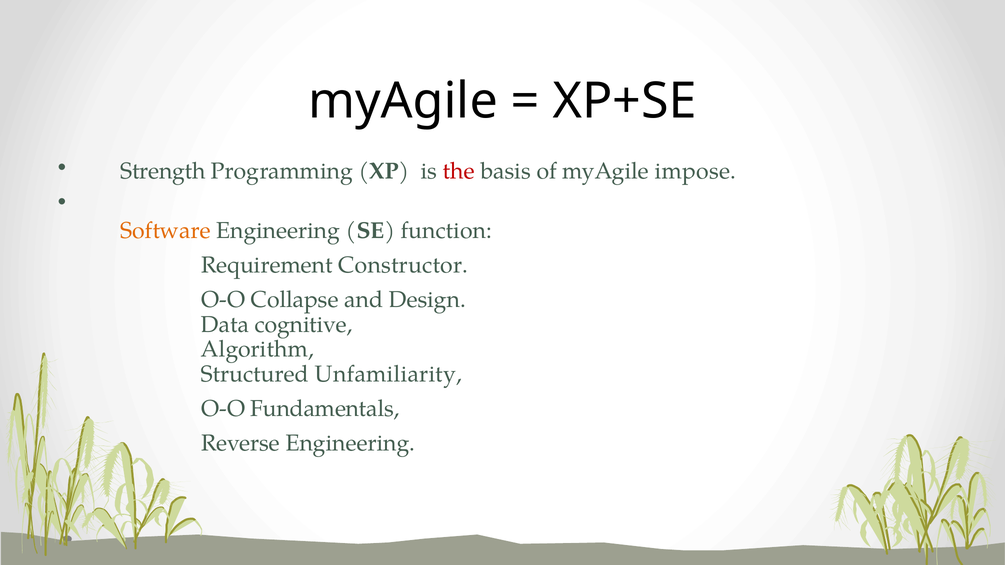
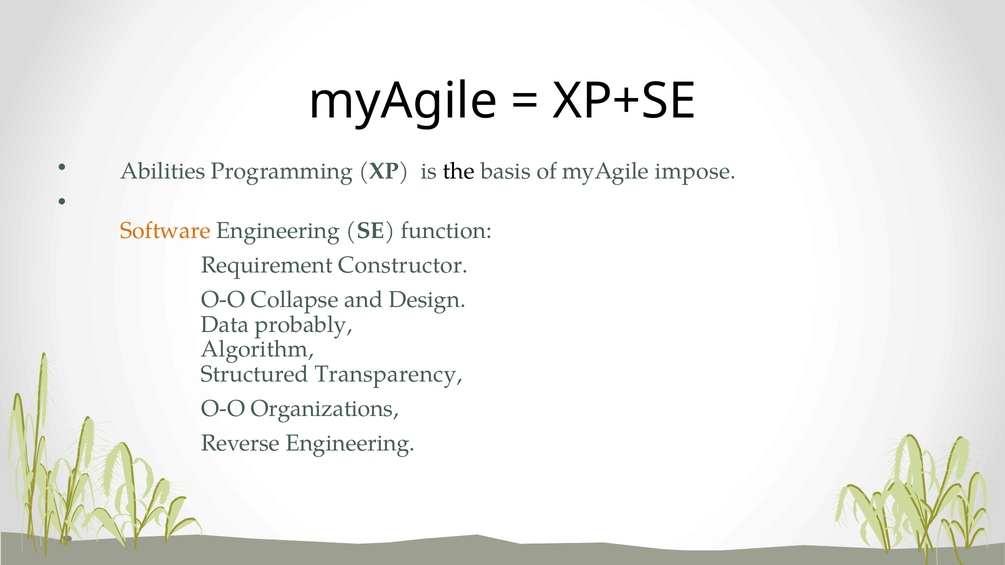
Strength: Strength -> Abilities (163, 171)
the colour: red -> black (459, 171)
cognitive: cognitive -> probably (304, 325)
Unfamiliarity: Unfamiliarity -> Transparency (388, 374)
Fundamentals: Fundamentals -> Organizations (325, 409)
